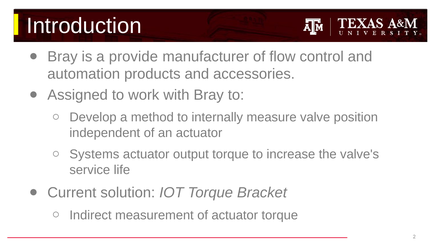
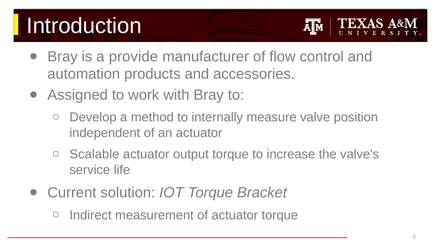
Systems: Systems -> Scalable (94, 154)
